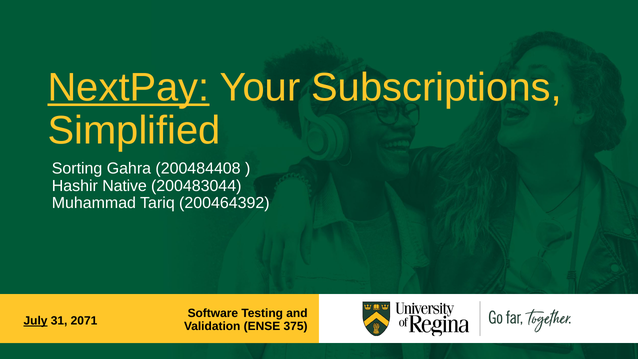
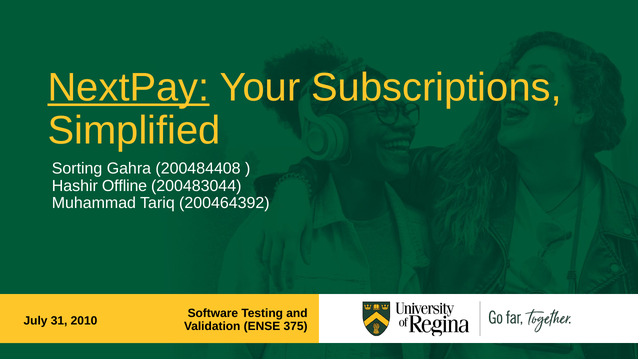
Native: Native -> Offline (125, 186)
July underline: present -> none (36, 321)
2071: 2071 -> 2010 (84, 321)
